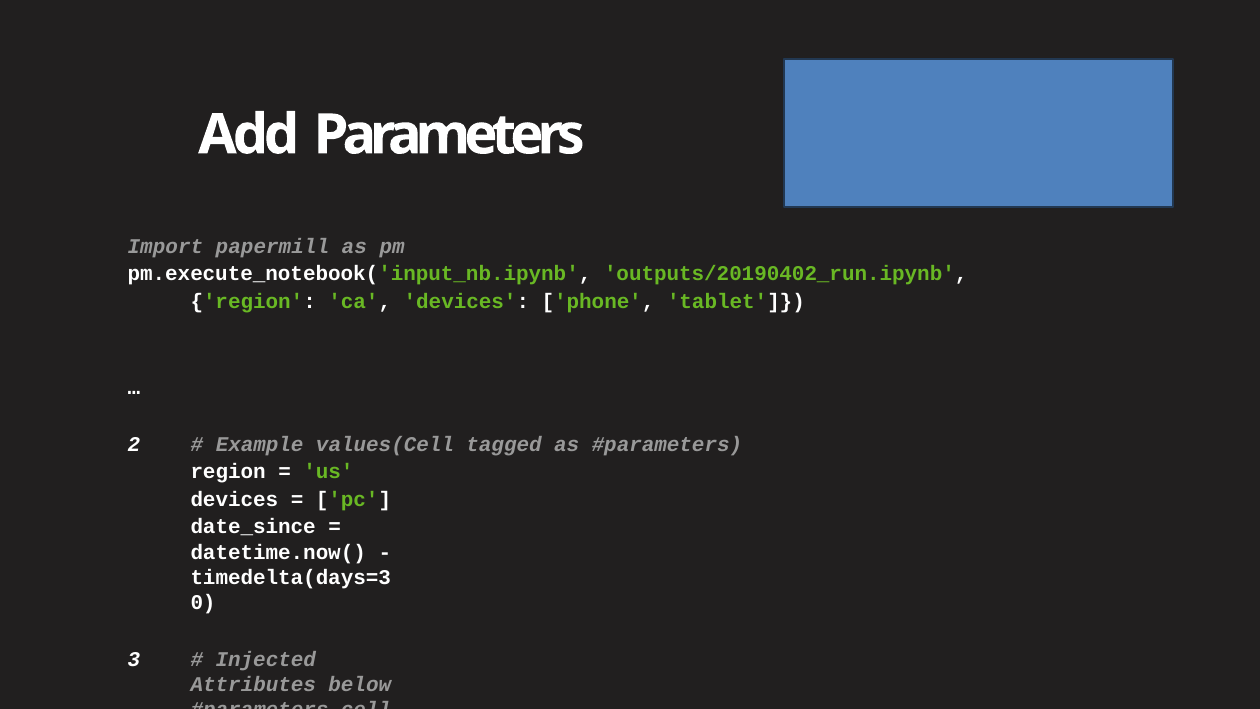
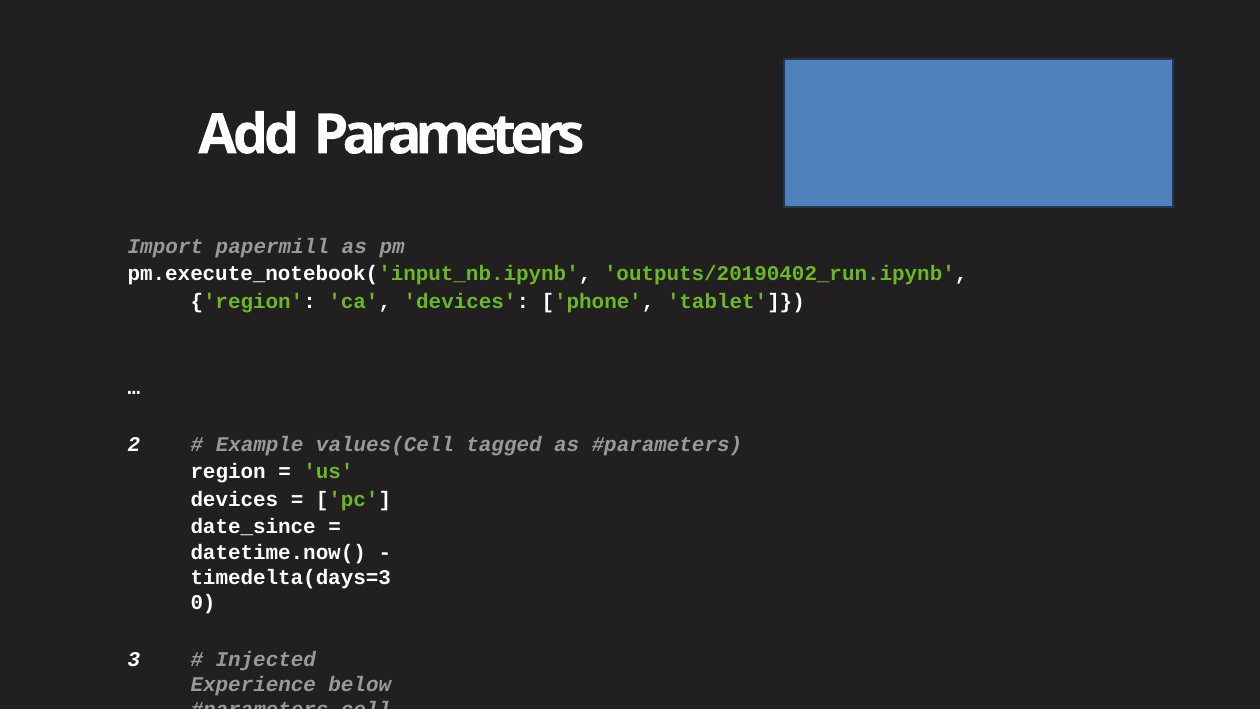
Attributes: Attributes -> Experience (253, 684)
